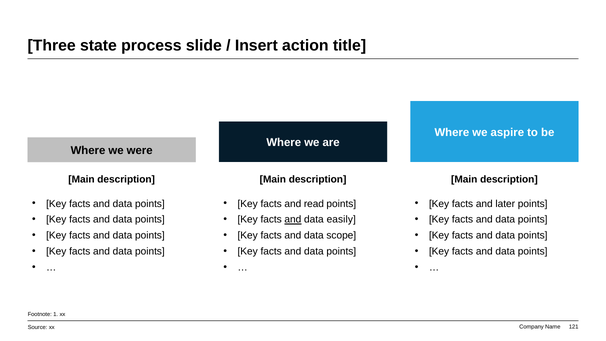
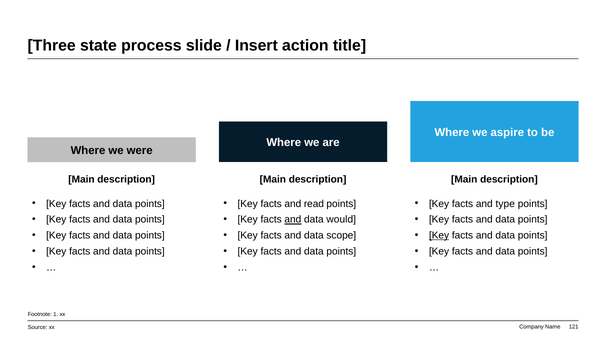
later: later -> type (505, 204)
easily: easily -> would (341, 220)
Key underline: none -> present (439, 235)
